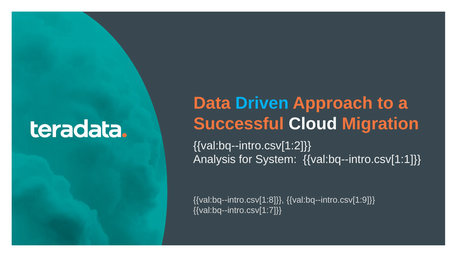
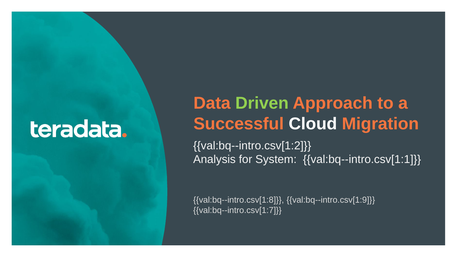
Driven colour: light blue -> light green (262, 103)
